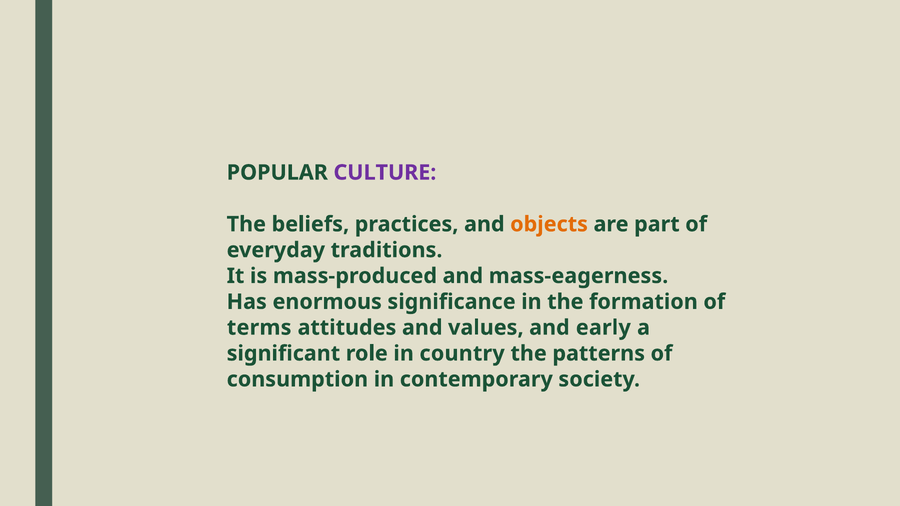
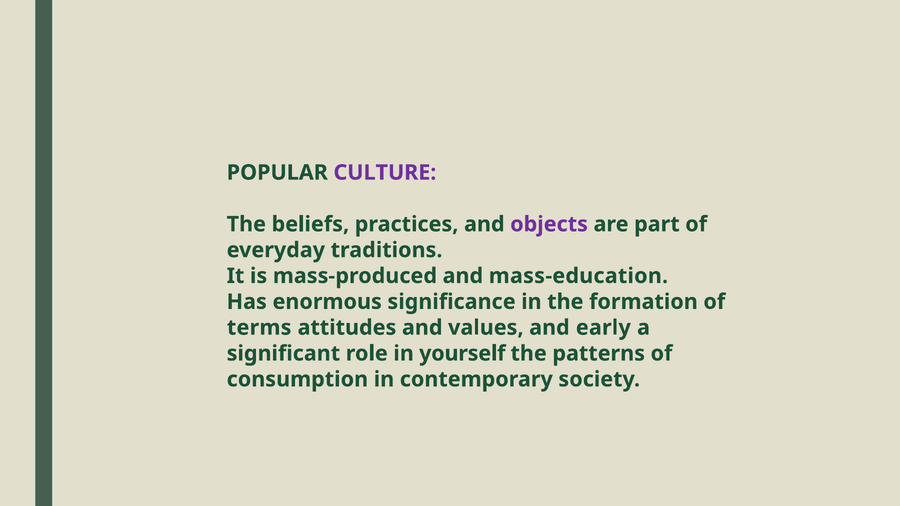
objects colour: orange -> purple (549, 224)
mass-eagerness: mass-eagerness -> mass-education (578, 276)
country: country -> yourself (462, 354)
